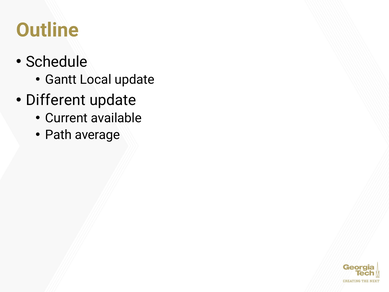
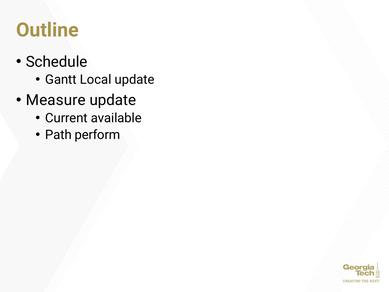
Different: Different -> Measure (56, 100)
average: average -> perform (97, 135)
